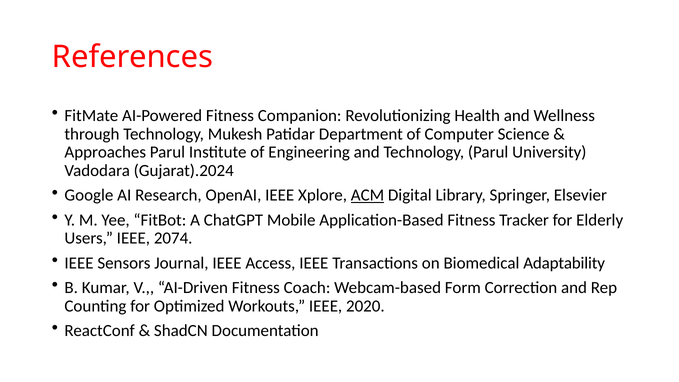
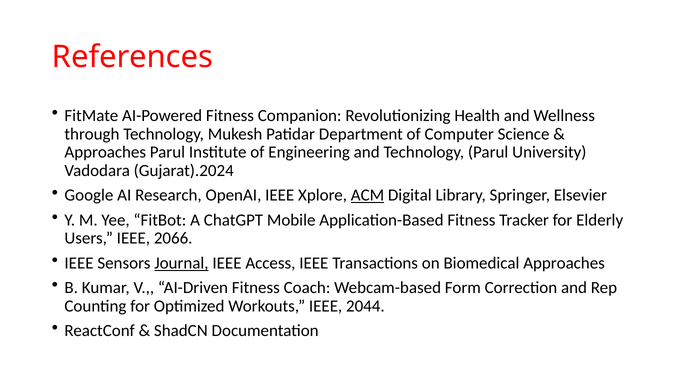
2074: 2074 -> 2066 (173, 238)
Journal underline: none -> present (181, 263)
Biomedical Adaptability: Adaptability -> Approaches (564, 263)
2020: 2020 -> 2044 (365, 306)
